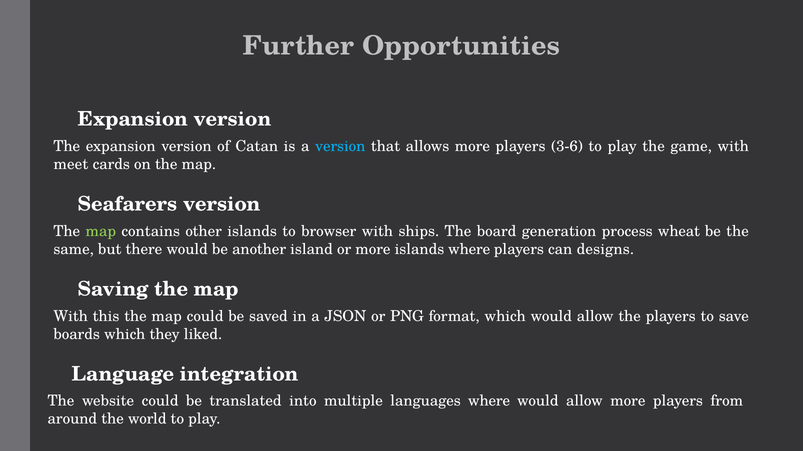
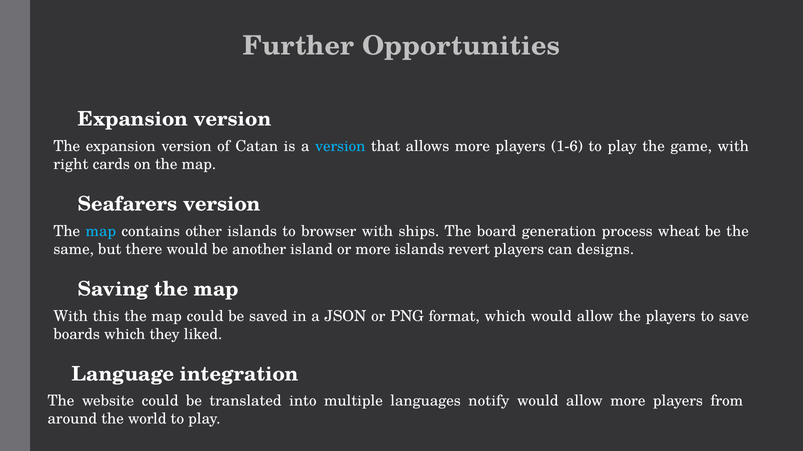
3-6: 3-6 -> 1-6 (567, 147)
meet: meet -> right (71, 165)
map colour: light green -> light blue (101, 232)
islands where: where -> revert (469, 250)
languages where: where -> notify (489, 402)
